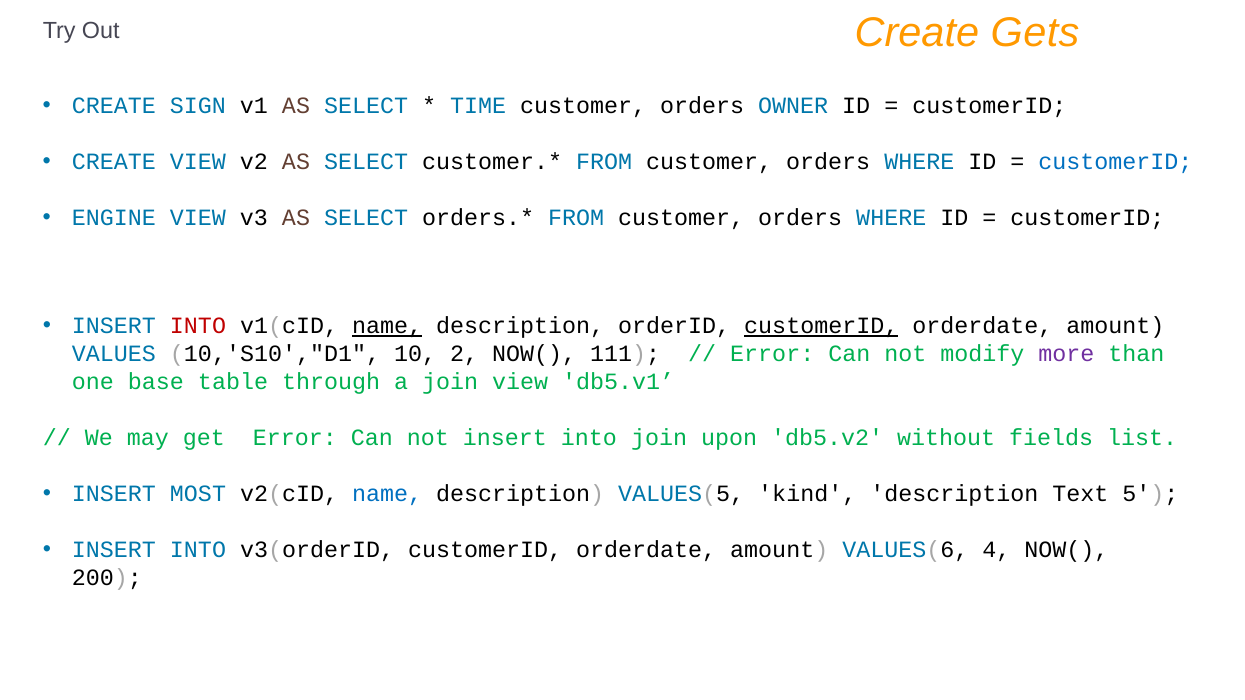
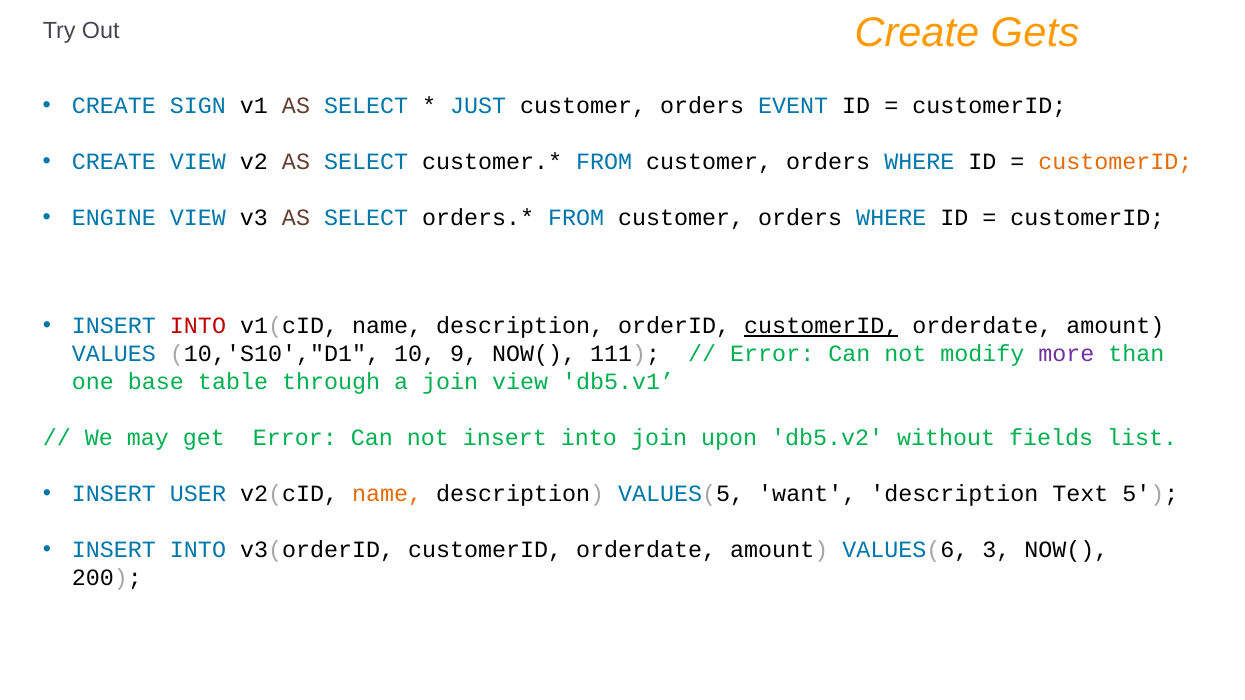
TIME: TIME -> JUST (478, 106)
OWNER: OWNER -> EVENT (793, 106)
customerID colour: blue -> orange (1115, 162)
name underline: present -> none (387, 326)
2: 2 -> 9 (464, 354)
MOST: MOST -> USER (198, 494)
name colour: blue -> orange (387, 494)
kind: kind -> want (807, 494)
4: 4 -> 3 (996, 550)
